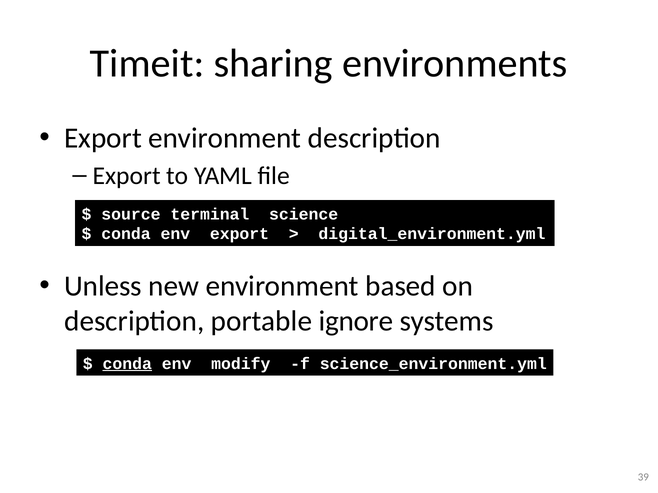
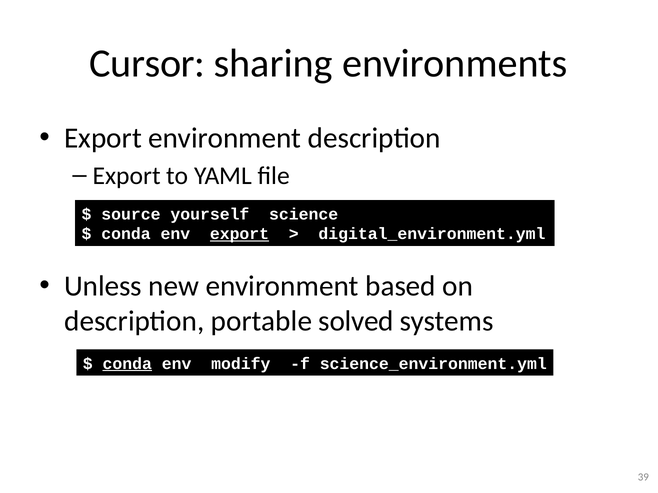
Timeit: Timeit -> Cursor (147, 64)
terminal: terminal -> yourself (210, 214)
export underline: none -> present (239, 234)
ignore: ignore -> solved (356, 322)
